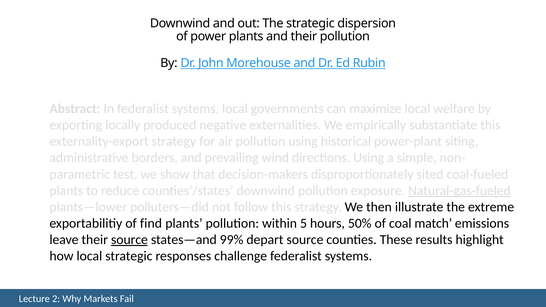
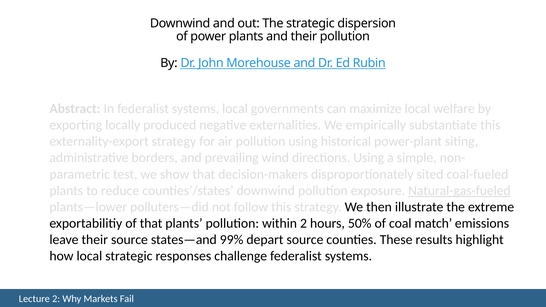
of find: find -> that (151, 223)
within 5: 5 -> 2 (304, 223)
source underline: present -> none (129, 240)
